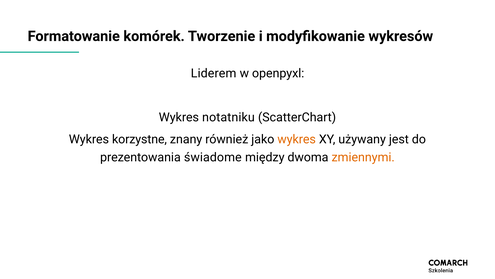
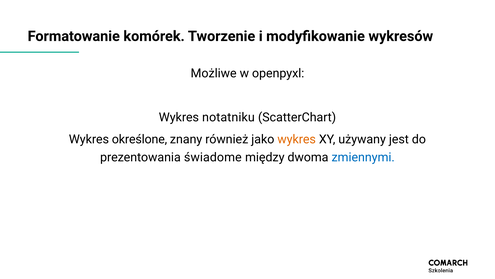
Liderem: Liderem -> Możliwe (214, 73)
korzystne: korzystne -> określone (140, 139)
zmiennymi colour: orange -> blue (363, 157)
